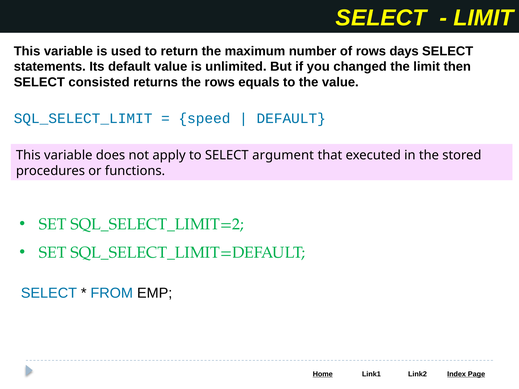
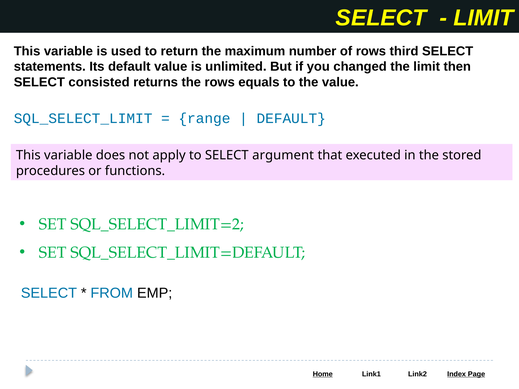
days: days -> third (404, 51)
speed: speed -> range (204, 118)
